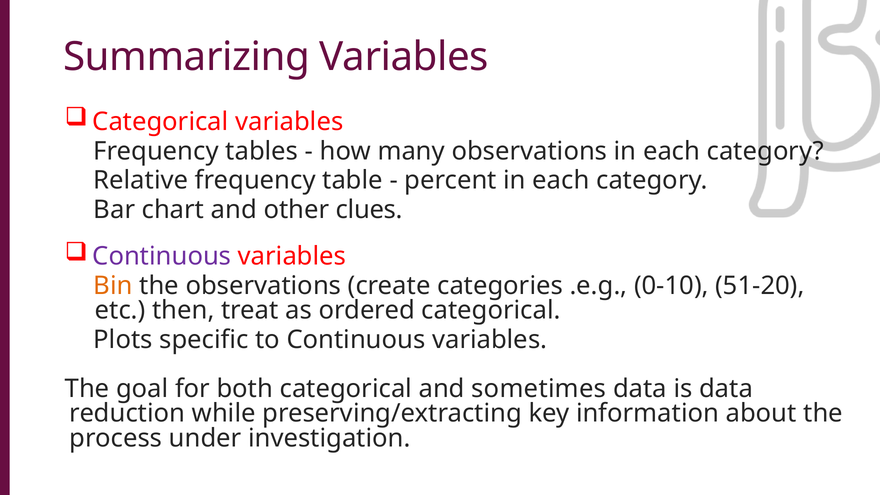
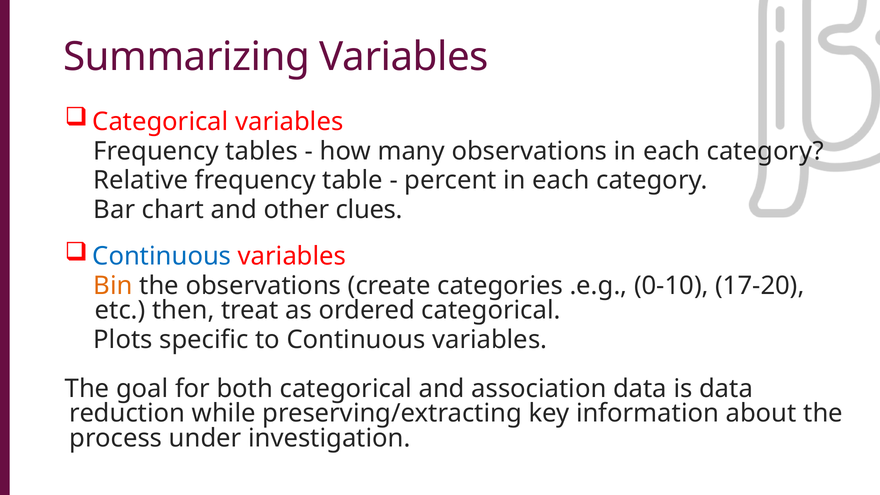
Continuous colour: purple -> blue (162, 257)
51-20: 51-20 -> 17-20 (760, 286)
sometimes: sometimes -> association (539, 389)
